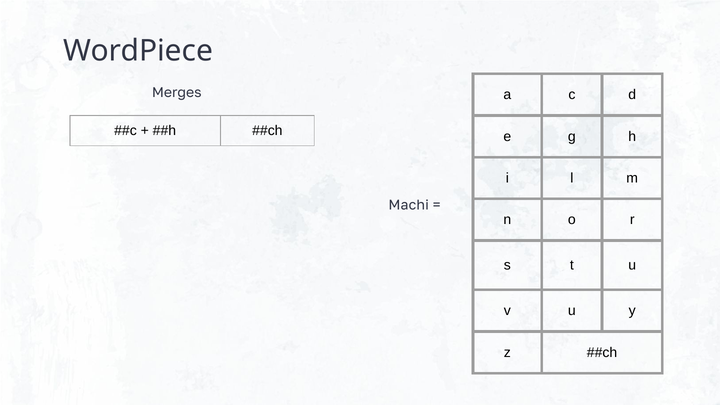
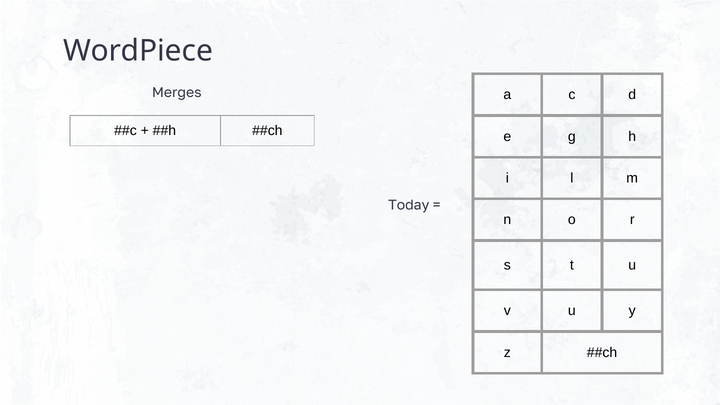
Machi: Machi -> Today (409, 205)
